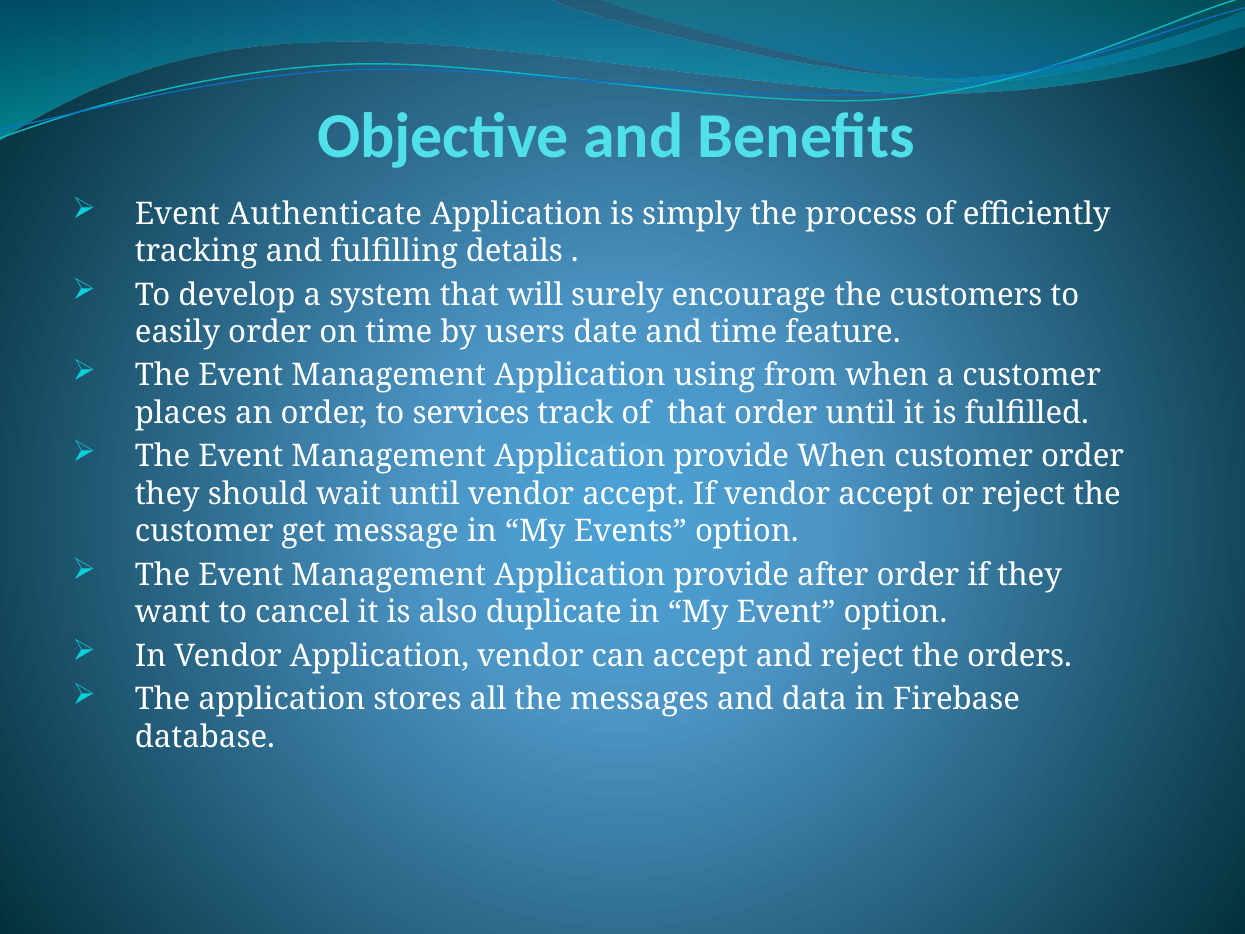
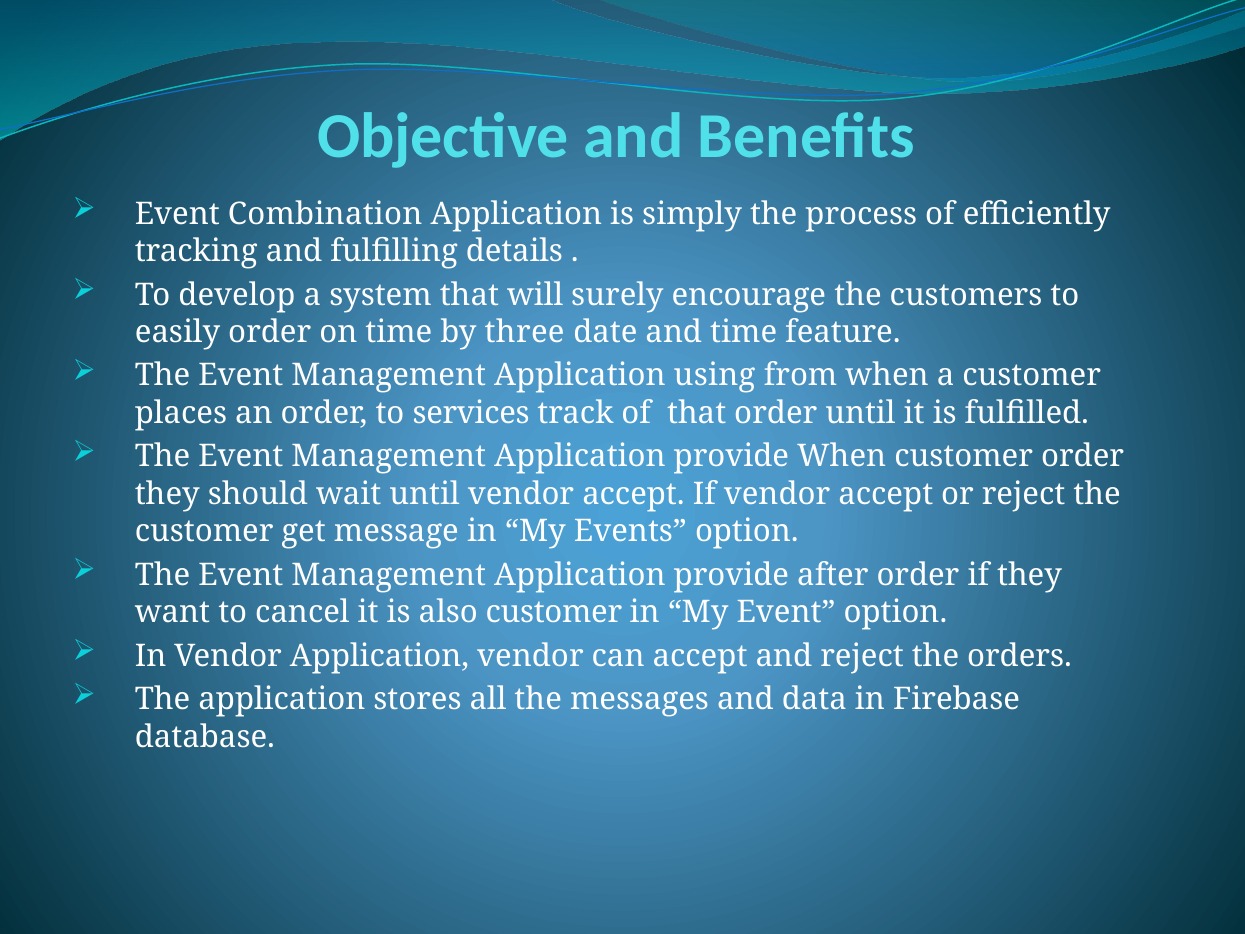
Authenticate: Authenticate -> Combination (325, 214)
users: users -> three (525, 332)
also duplicate: duplicate -> customer (554, 612)
